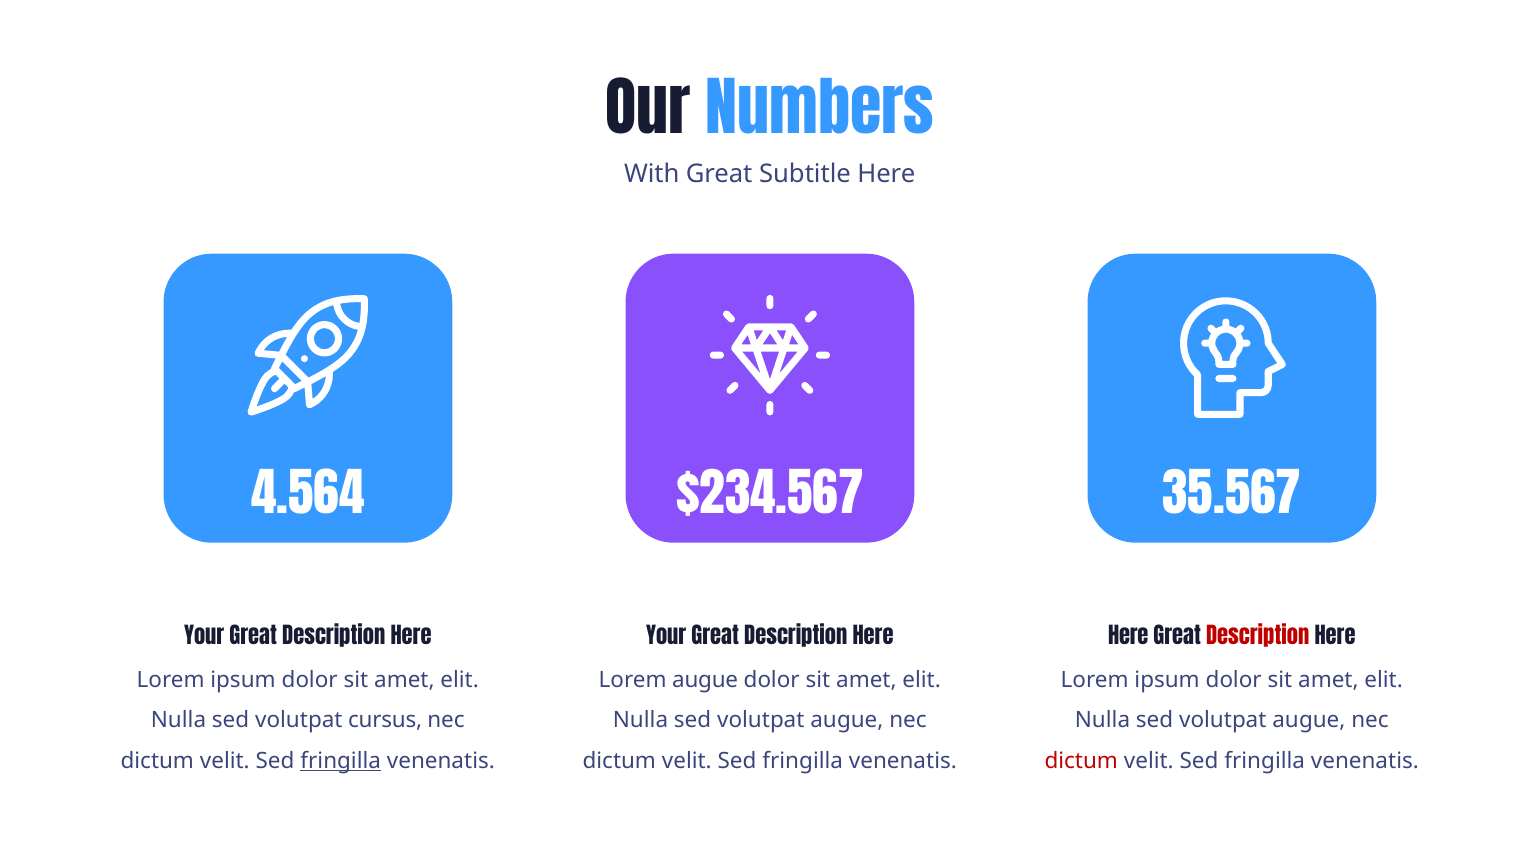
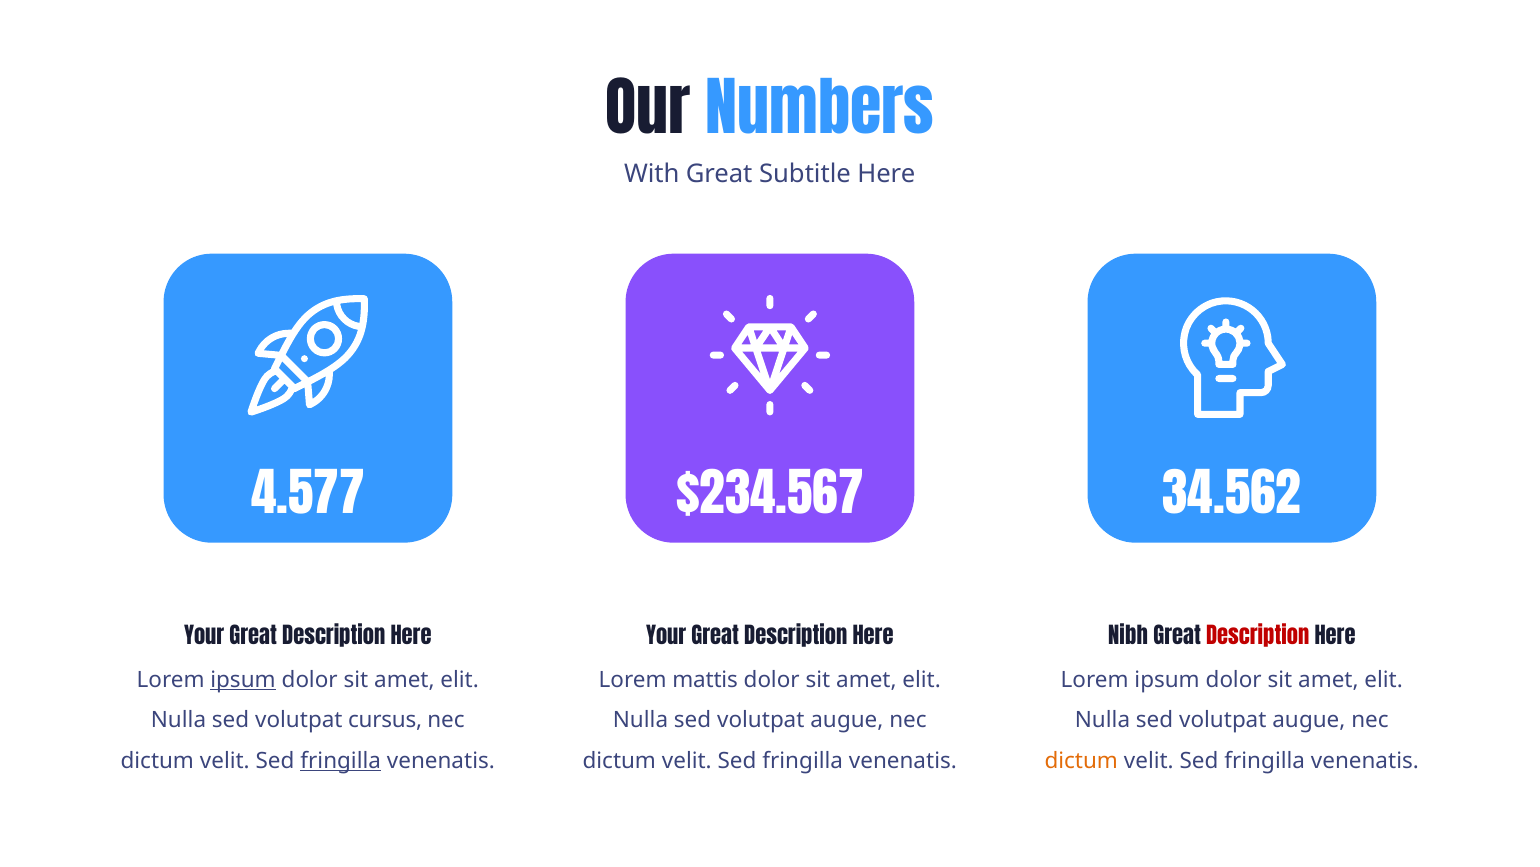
4.564: 4.564 -> 4.577 (308, 496)
35.567: 35.567 -> 34.562 (1232, 496)
Here: Here -> Nibh (1128, 637)
ipsum underline: none -> present (243, 679)
Lorem augue: augue -> mattis (705, 679)
dictum colour: red -> orange (1081, 760)
